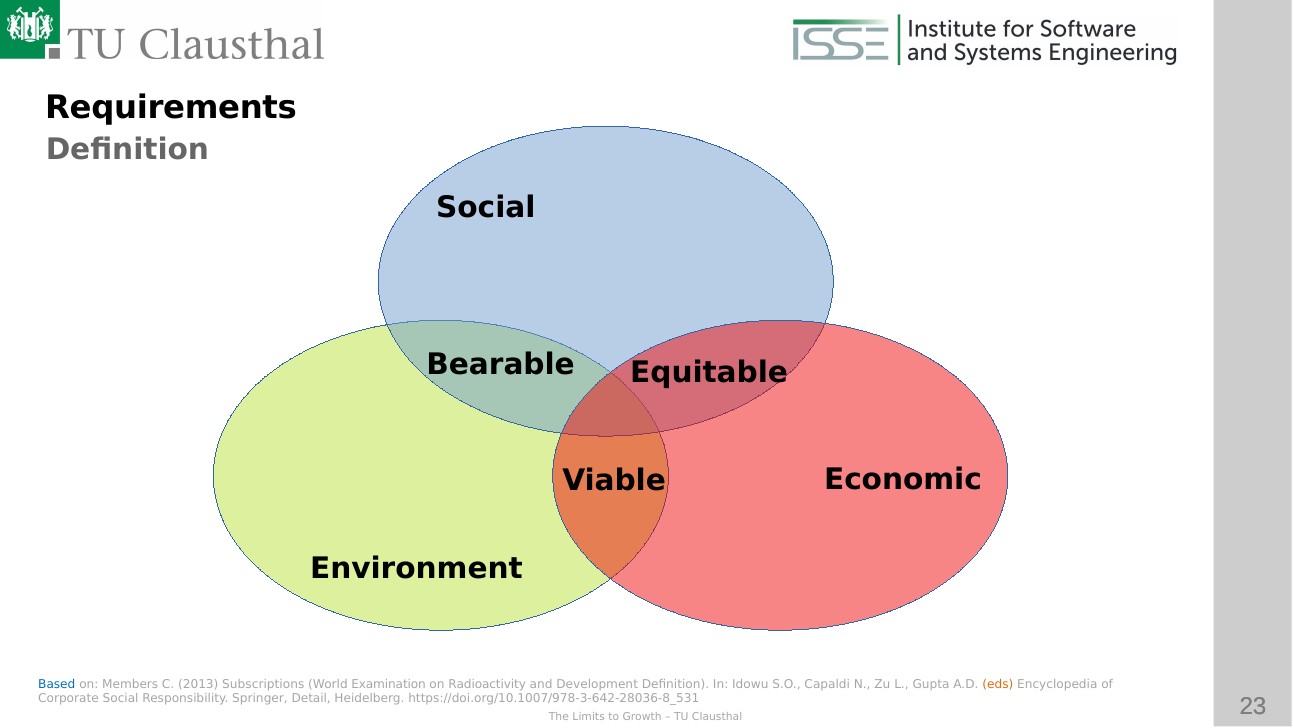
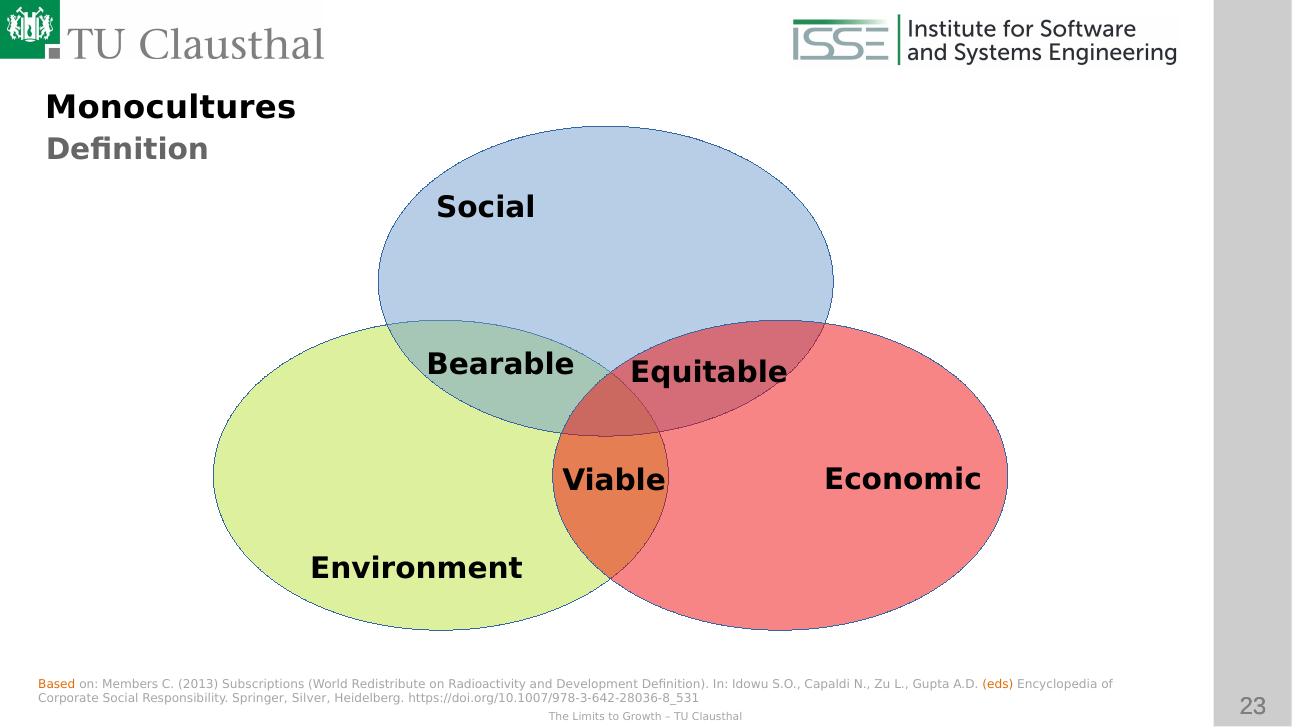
Requirements: Requirements -> Monocultures (171, 107)
Based colour: blue -> orange (57, 683)
Examination: Examination -> Redistribute (389, 683)
Detail: Detail -> Silver (311, 698)
